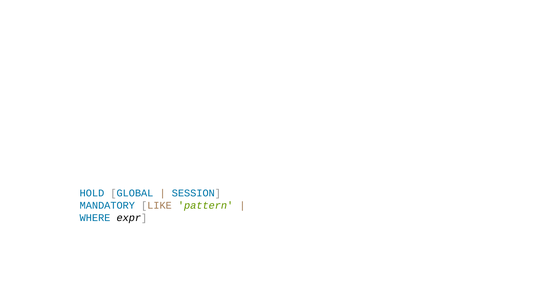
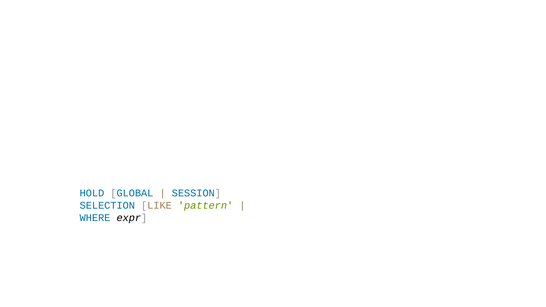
MANDATORY: MANDATORY -> SELECTION (107, 205)
